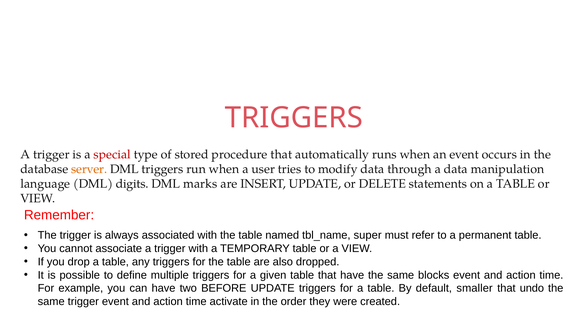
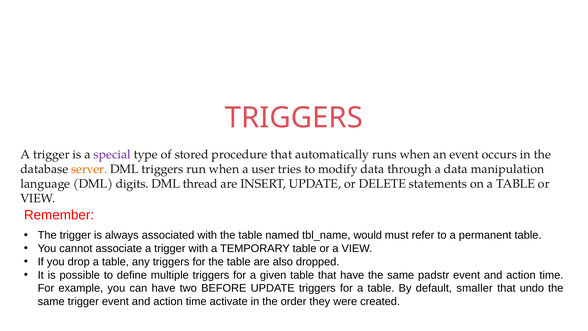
special colour: red -> purple (112, 154)
marks: marks -> thread (200, 184)
super: super -> would (368, 235)
blocks: blocks -> padstr (434, 275)
